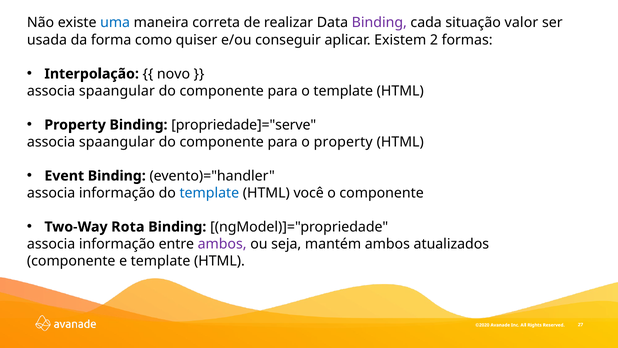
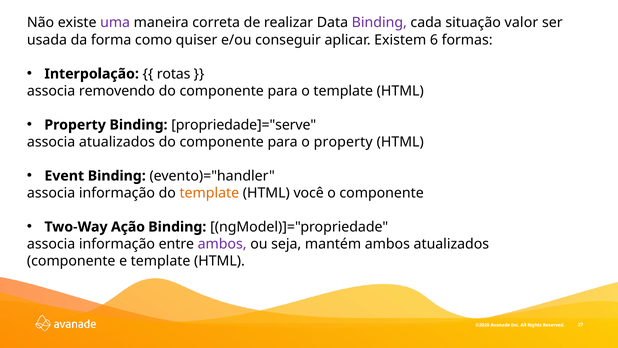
uma colour: blue -> purple (115, 23)
2: 2 -> 6 (434, 40)
novo: novo -> rotas (174, 74)
spaangular: spaangular -> removendo (117, 91)
spaangular: spaangular -> atualizados (117, 142)
template colour: blue -> orange (209, 193)
Rota: Rota -> Ação (128, 227)
